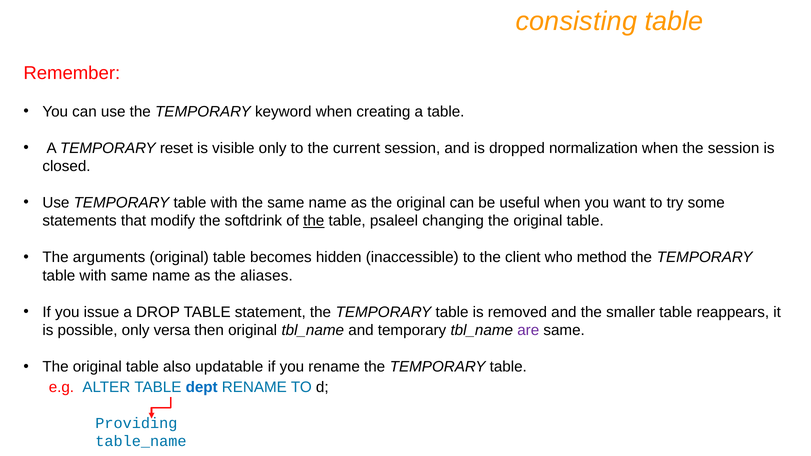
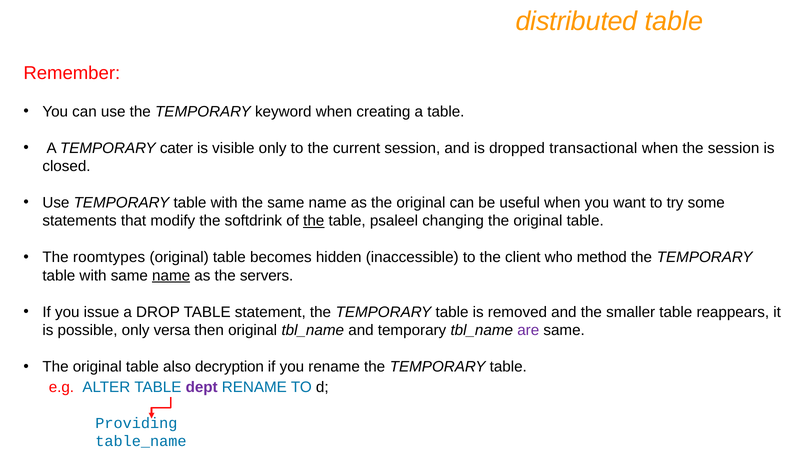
consisting: consisting -> distributed (577, 21)
reset: reset -> cater (176, 148)
normalization: normalization -> transactional (593, 148)
arguments: arguments -> roomtypes (109, 258)
name underline: none -> present (171, 276)
aliases: aliases -> servers (267, 276)
updatable: updatable -> decryption (229, 367)
dept colour: blue -> purple (202, 387)
